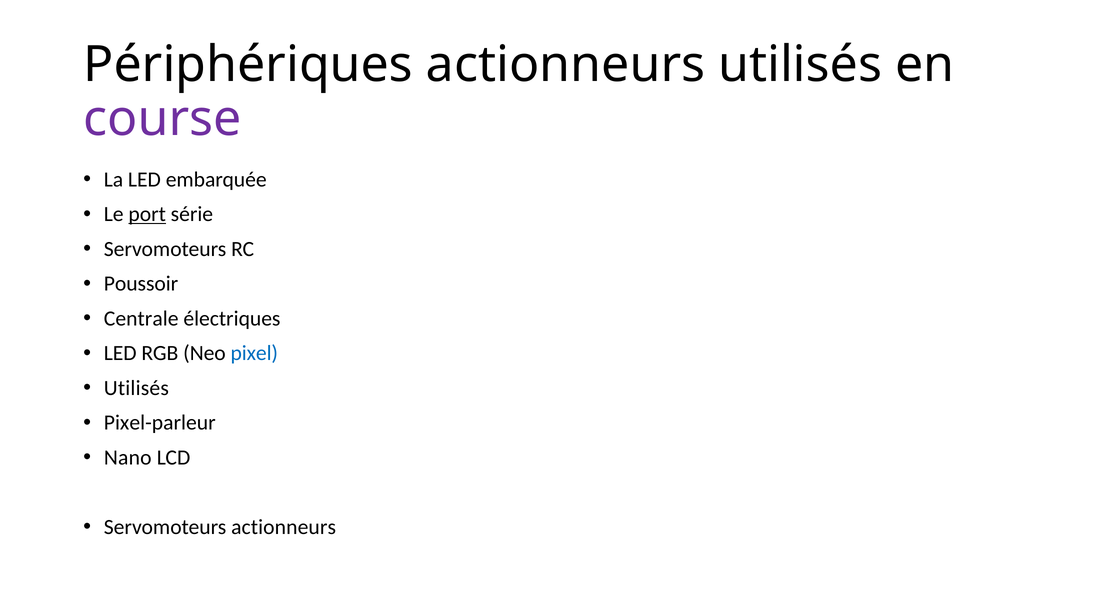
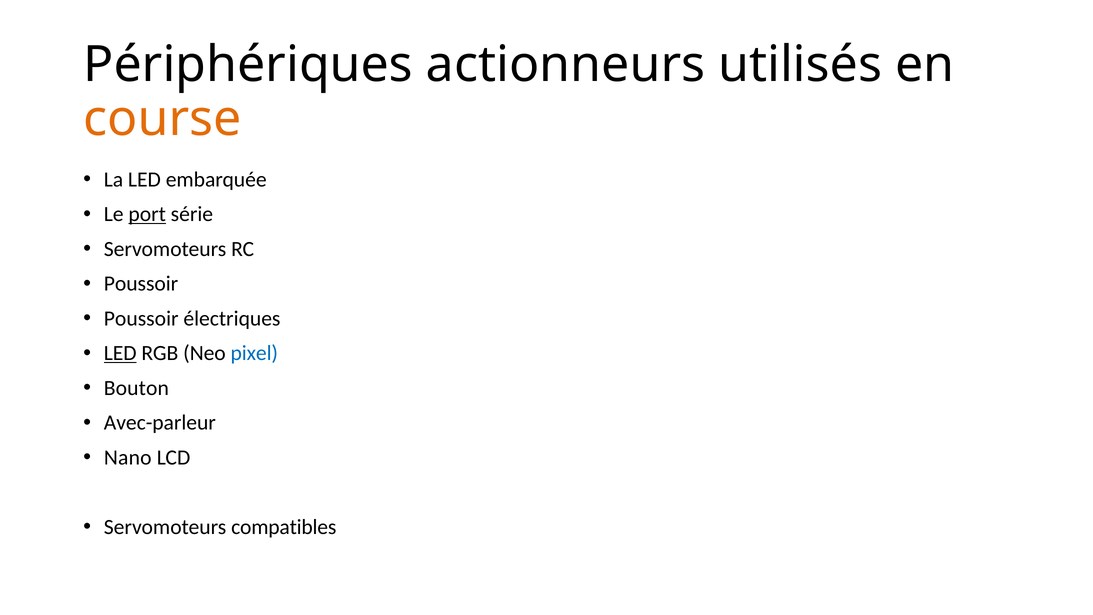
course colour: purple -> orange (162, 119)
Centrale: Centrale -> Poussoir (141, 318)
LED underline: none -> present (120, 353)
Utilisés: Utilisés -> Bouton (136, 388)
Pixel-parleur: Pixel-parleur -> Avec-parleur (160, 423)
Servomoteurs actionneurs: actionneurs -> compatibles (284, 527)
